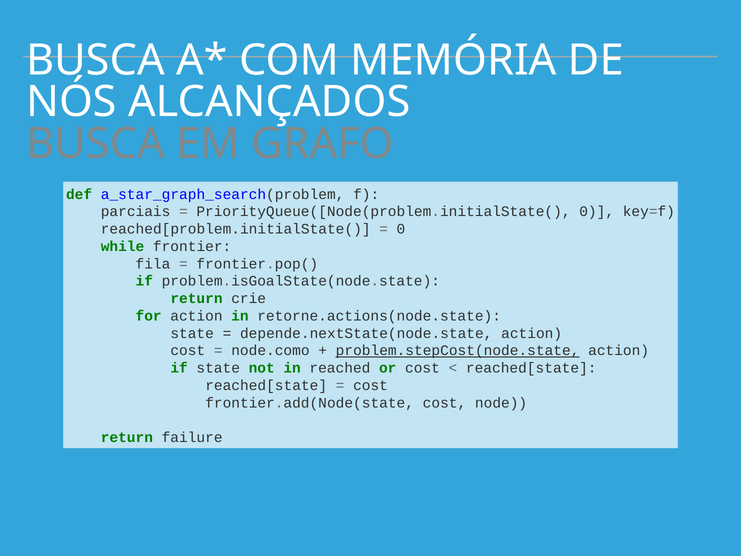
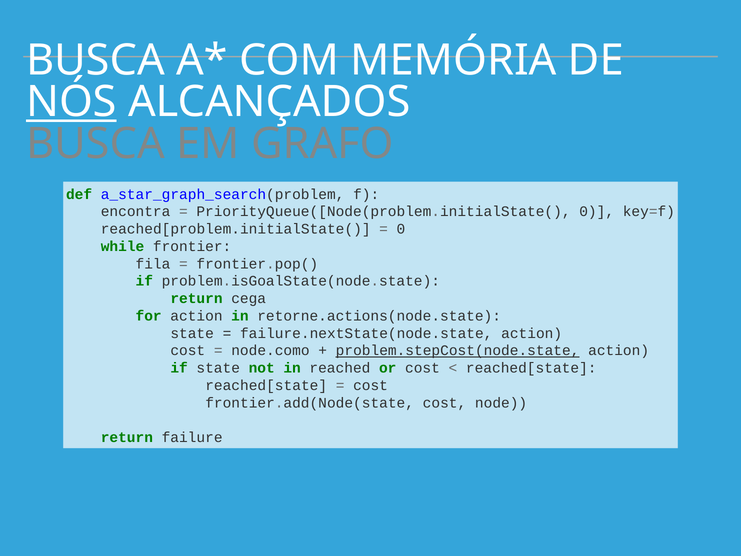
NÓS underline: none -> present (71, 102)
parciais: parciais -> encontra (136, 212)
crie: crie -> cega (249, 298)
depende.nextState(node.state: depende.nextState(node.state -> failure.nextState(node.state (366, 333)
